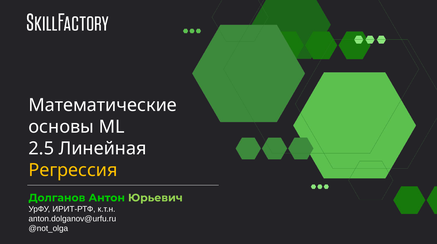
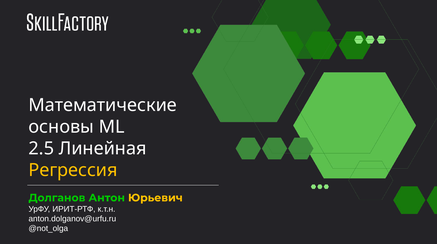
Юрьевич colour: light green -> yellow (155, 198)
